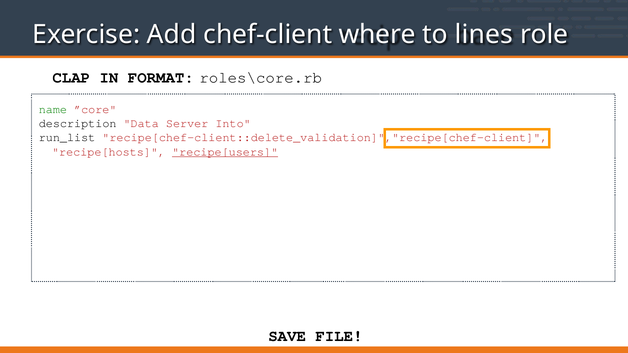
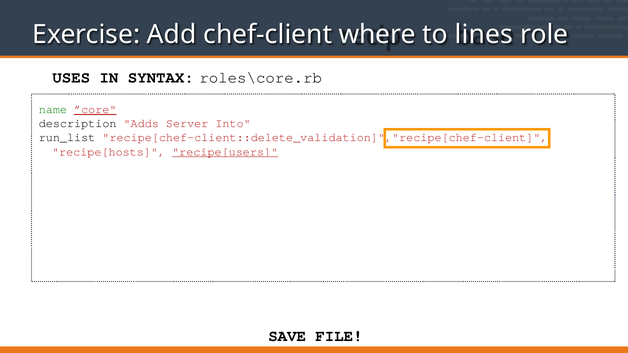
CLAP: CLAP -> USES (71, 78)
FORMAT: FORMAT -> SYNTAX (161, 78)
”core underline: none -> present (95, 109)
Data: Data -> Adds (141, 124)
